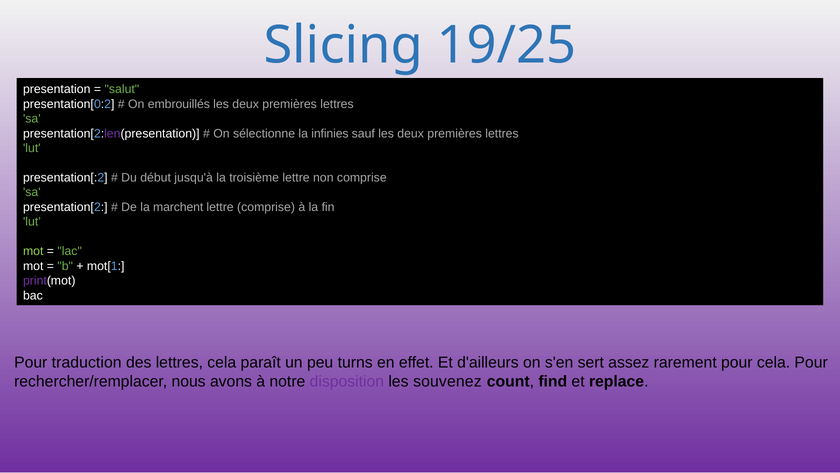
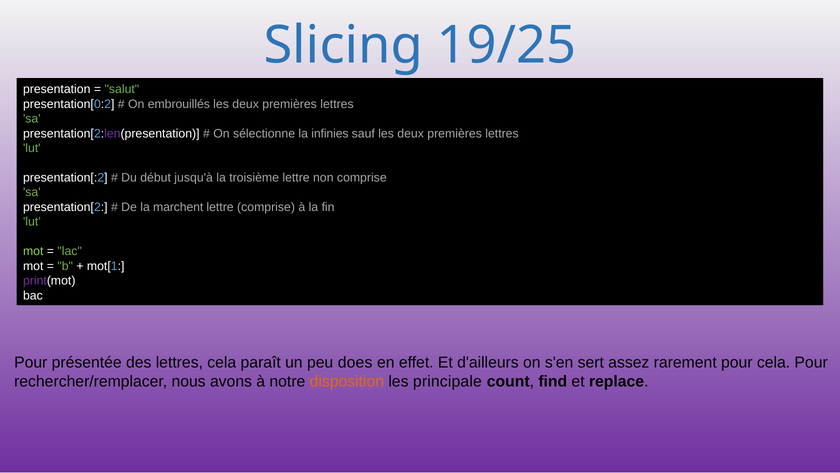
traduction: traduction -> présentée (87, 362)
turns: turns -> does (355, 362)
disposition colour: purple -> orange (347, 381)
souvenez: souvenez -> principale (447, 381)
